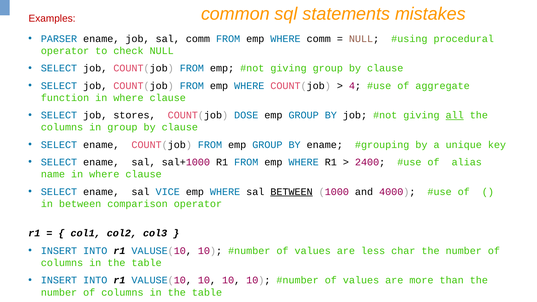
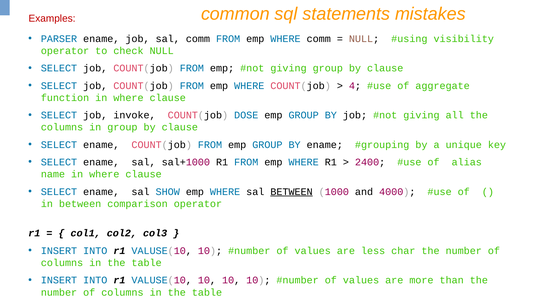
procedural: procedural -> visibility (464, 39)
stores: stores -> invoke (134, 115)
all underline: present -> none (455, 115)
VICE: VICE -> SHOW (168, 192)
